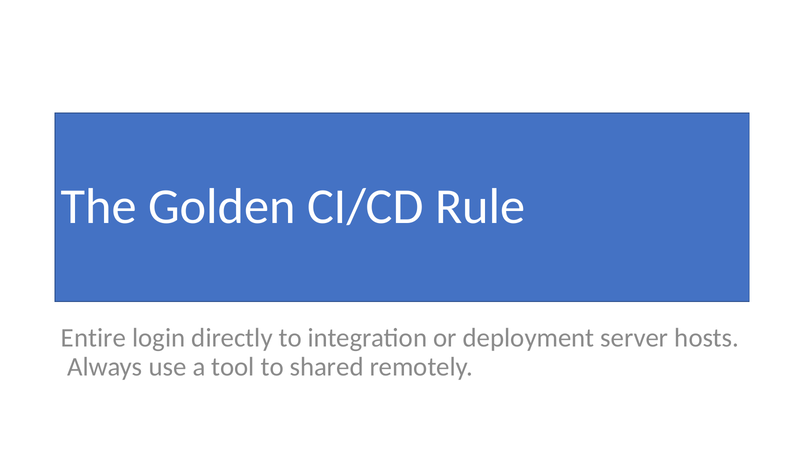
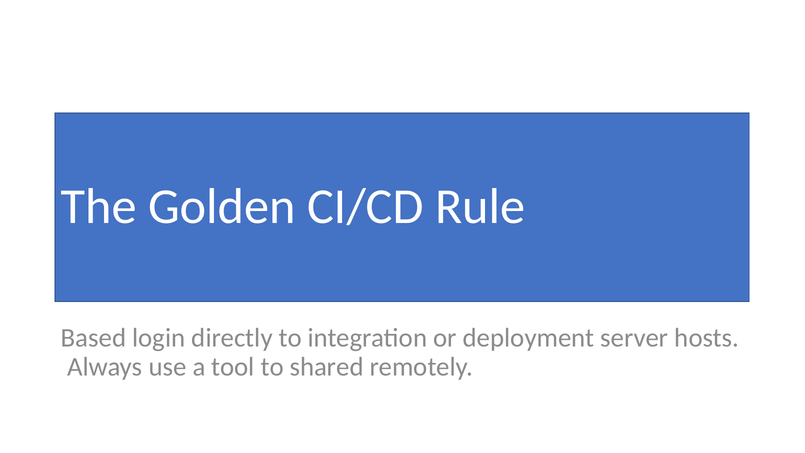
Entire: Entire -> Based (94, 338)
